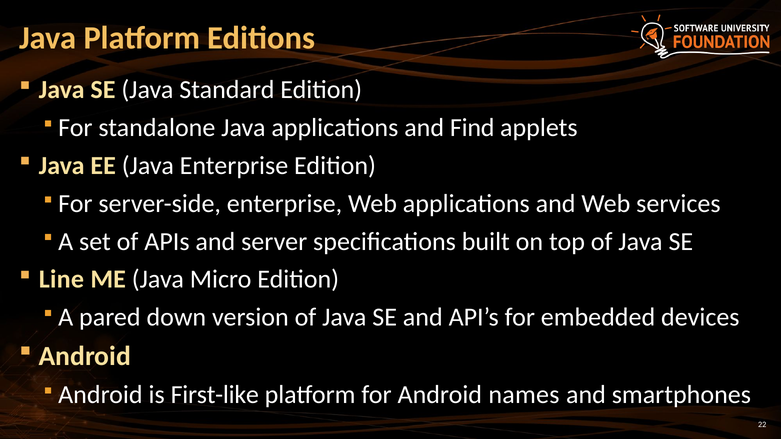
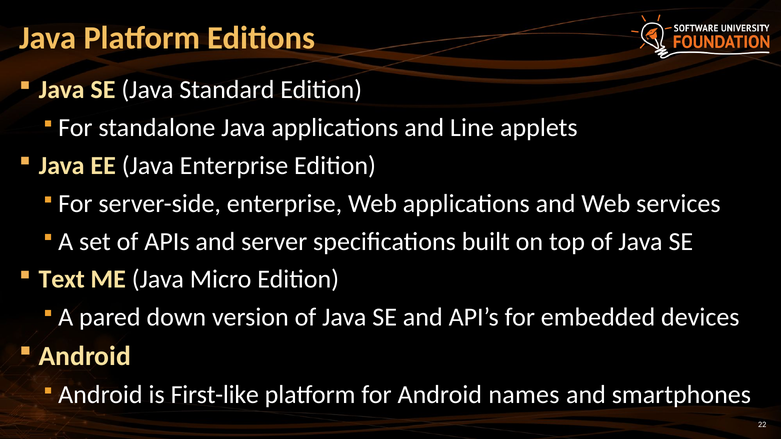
Find: Find -> Line (472, 128)
Line: Line -> Text (62, 280)
